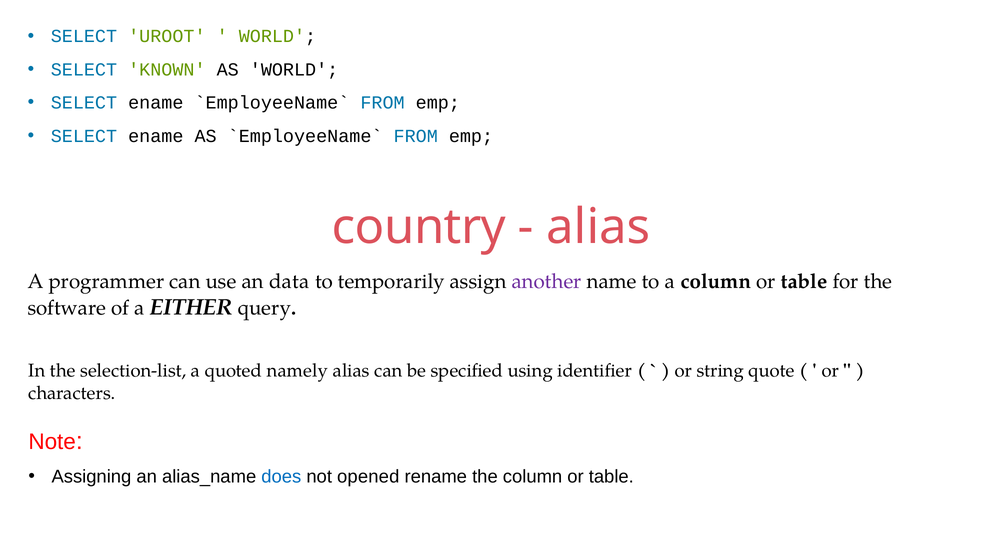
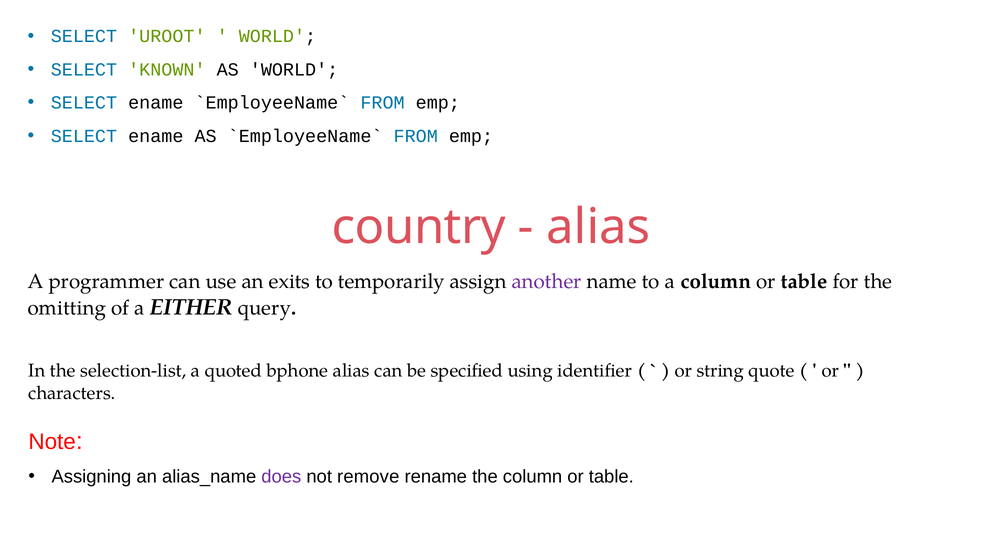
data: data -> exits (289, 282)
software: software -> omitting (67, 308)
namely: namely -> bphone (297, 371)
does colour: blue -> purple (281, 476)
opened: opened -> remove (368, 476)
